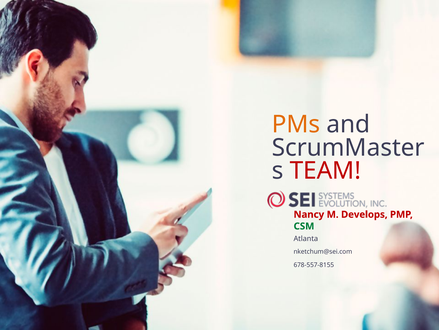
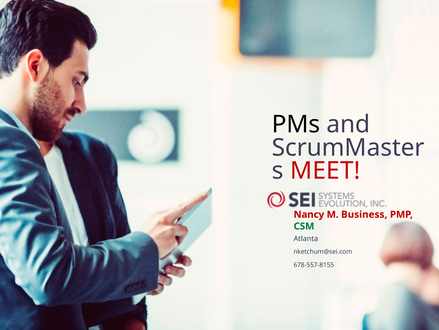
PMs colour: orange -> black (296, 124)
TEAM: TEAM -> MEET (325, 171)
Develops: Develops -> Business (364, 214)
